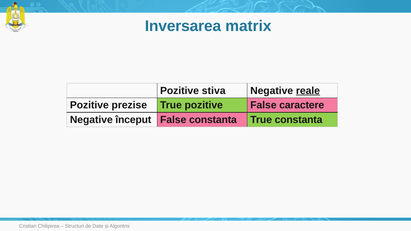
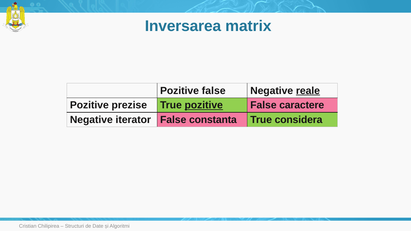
stiva: stiva -> false (214, 91)
pozitive underline: none -> present (204, 105)
început: început -> iterator (133, 120)
True constanta: constanta -> considera (299, 120)
